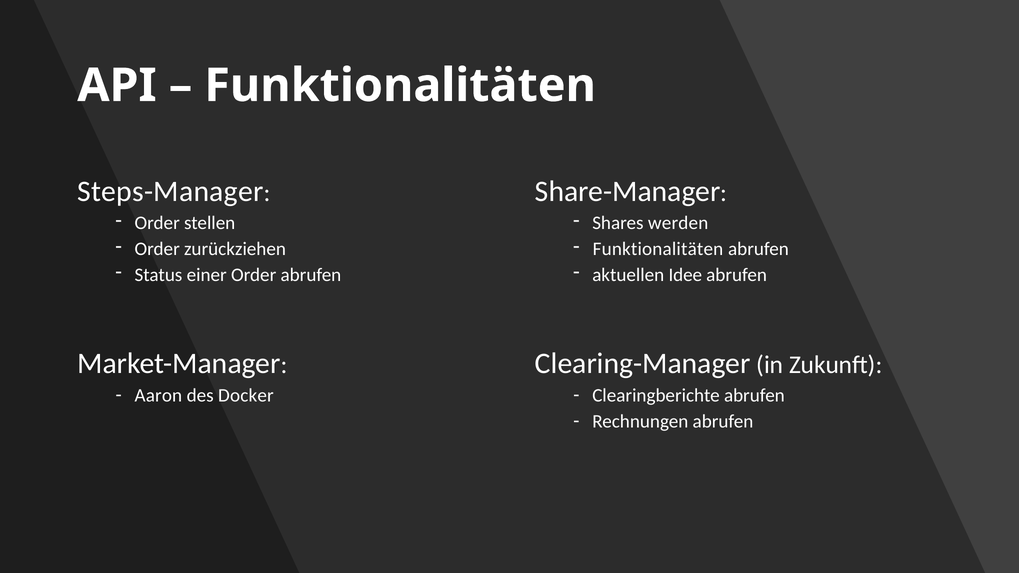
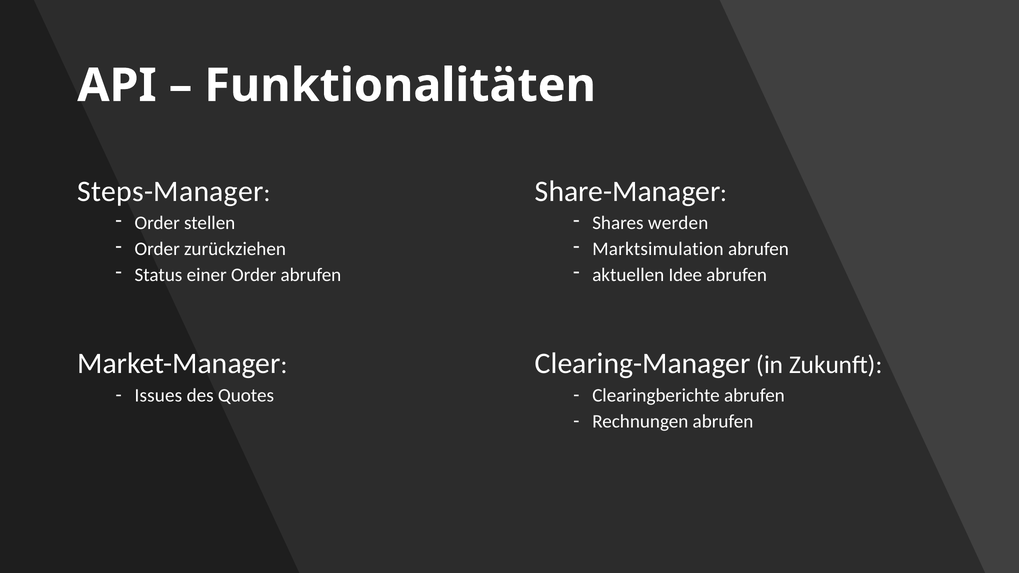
Funktionalitäten: Funktionalitäten -> Marktsimulation (658, 249)
Aaron: Aaron -> Issues (158, 395)
Docker: Docker -> Quotes (246, 395)
